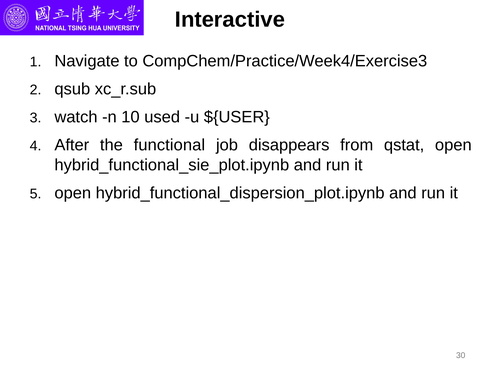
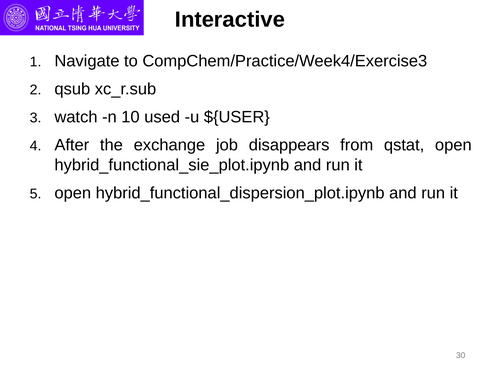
functional: functional -> exchange (169, 145)
